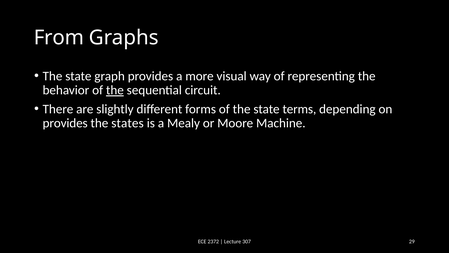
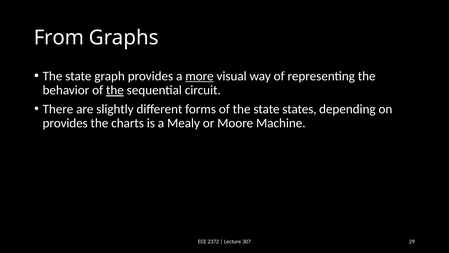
more underline: none -> present (199, 76)
terms: terms -> states (299, 109)
states: states -> charts (128, 123)
